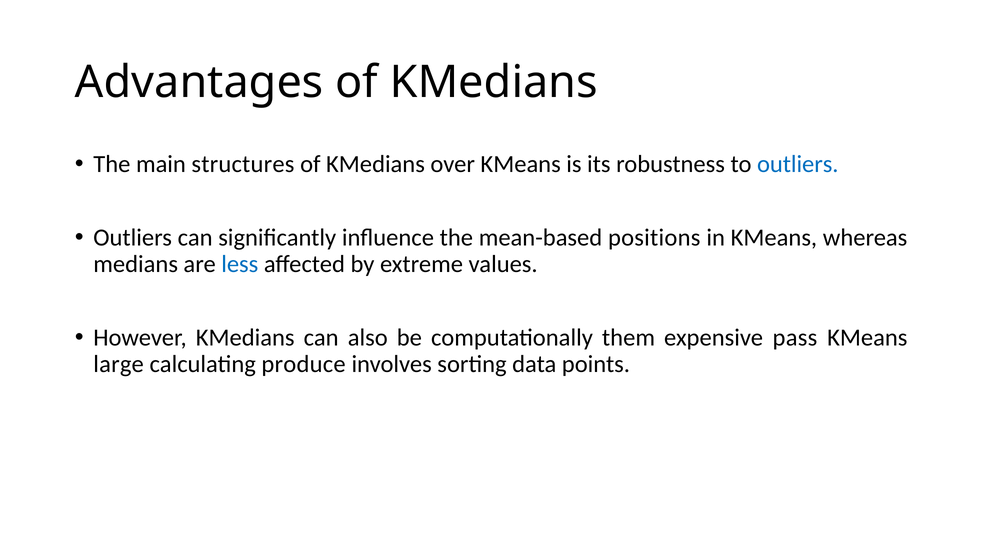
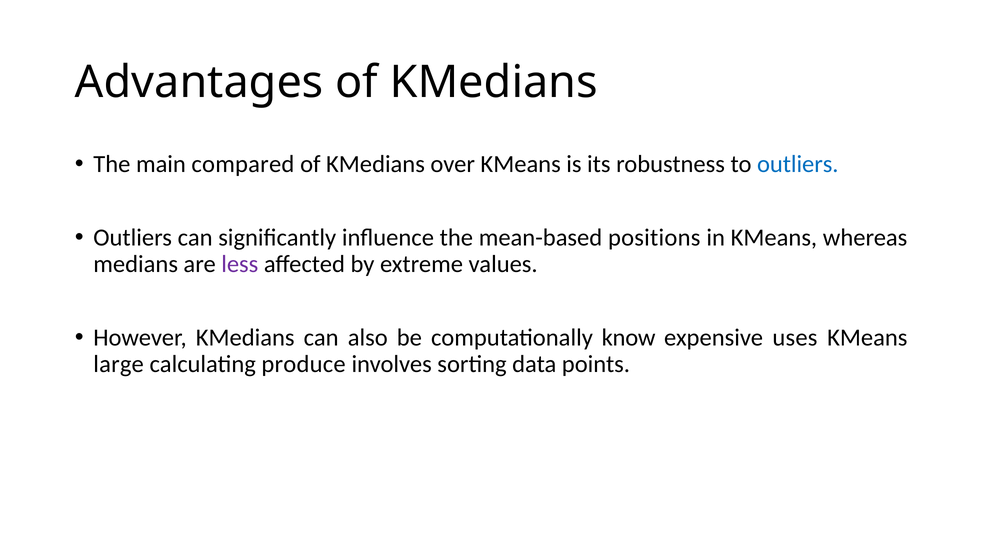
structures: structures -> compared (243, 164)
less colour: blue -> purple (240, 264)
them: them -> know (629, 338)
pass: pass -> uses (795, 338)
